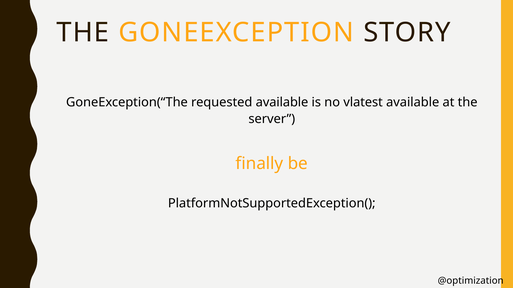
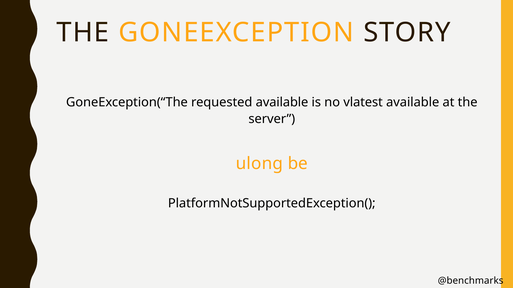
finally: finally -> ulong (259, 164)
@optimization: @optimization -> @benchmarks (471, 281)
